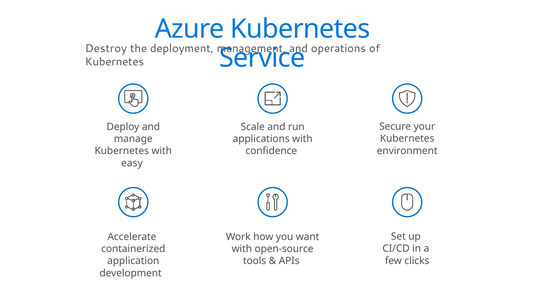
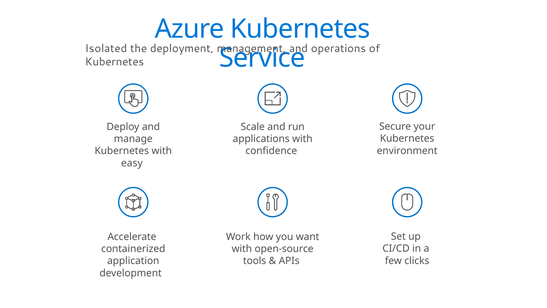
Destroy: Destroy -> Isolated (106, 48)
